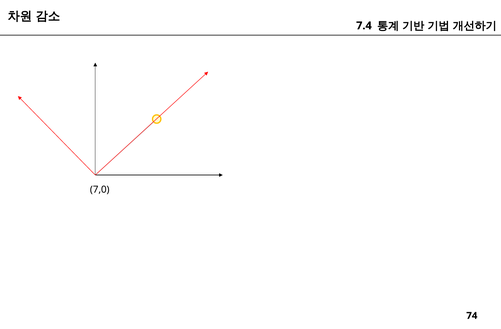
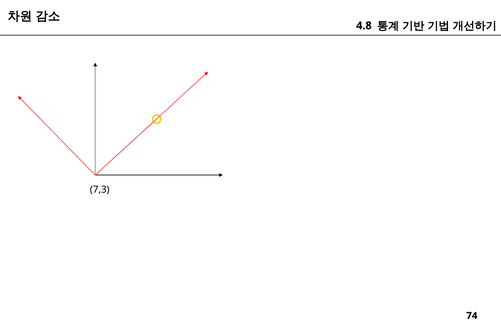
7.4: 7.4 -> 4.8 (364, 26)
7,0: 7,0 -> 7,3 (100, 190)
